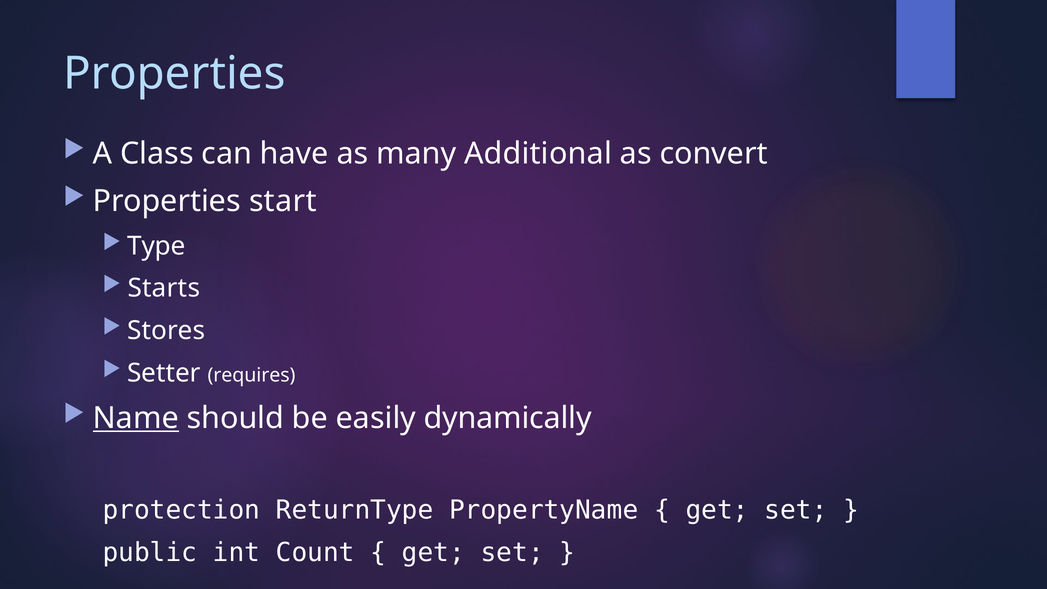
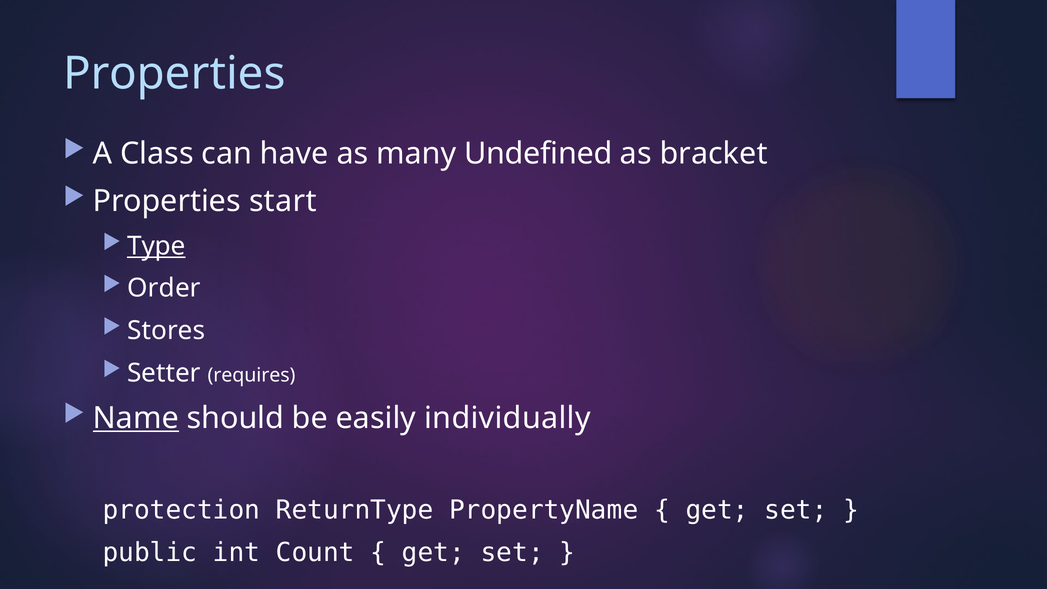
Additional: Additional -> Undefined (538, 154)
convert: convert -> bracket (714, 154)
Type underline: none -> present (156, 246)
Starts: Starts -> Order (164, 288)
dynamically: dynamically -> individually (507, 418)
